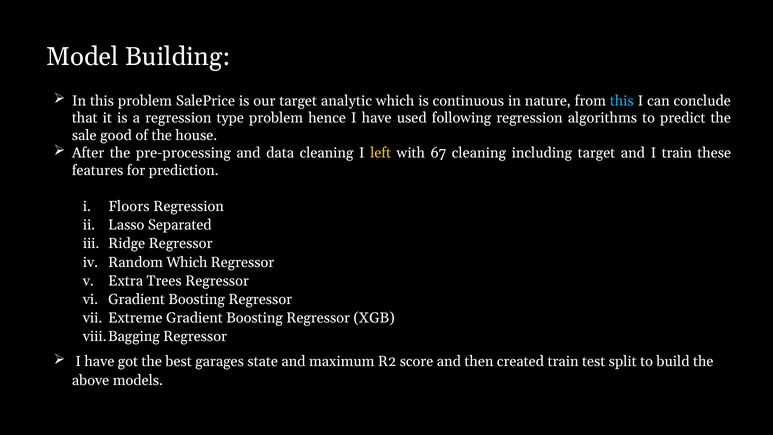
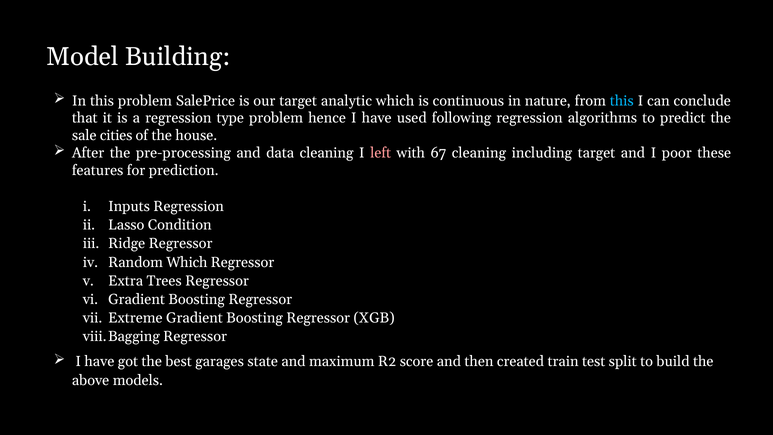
good: good -> cities (116, 136)
left colour: yellow -> pink (381, 153)
I train: train -> poor (677, 153)
Floors: Floors -> Inputs (129, 206)
Separated: Separated -> Condition (180, 225)
